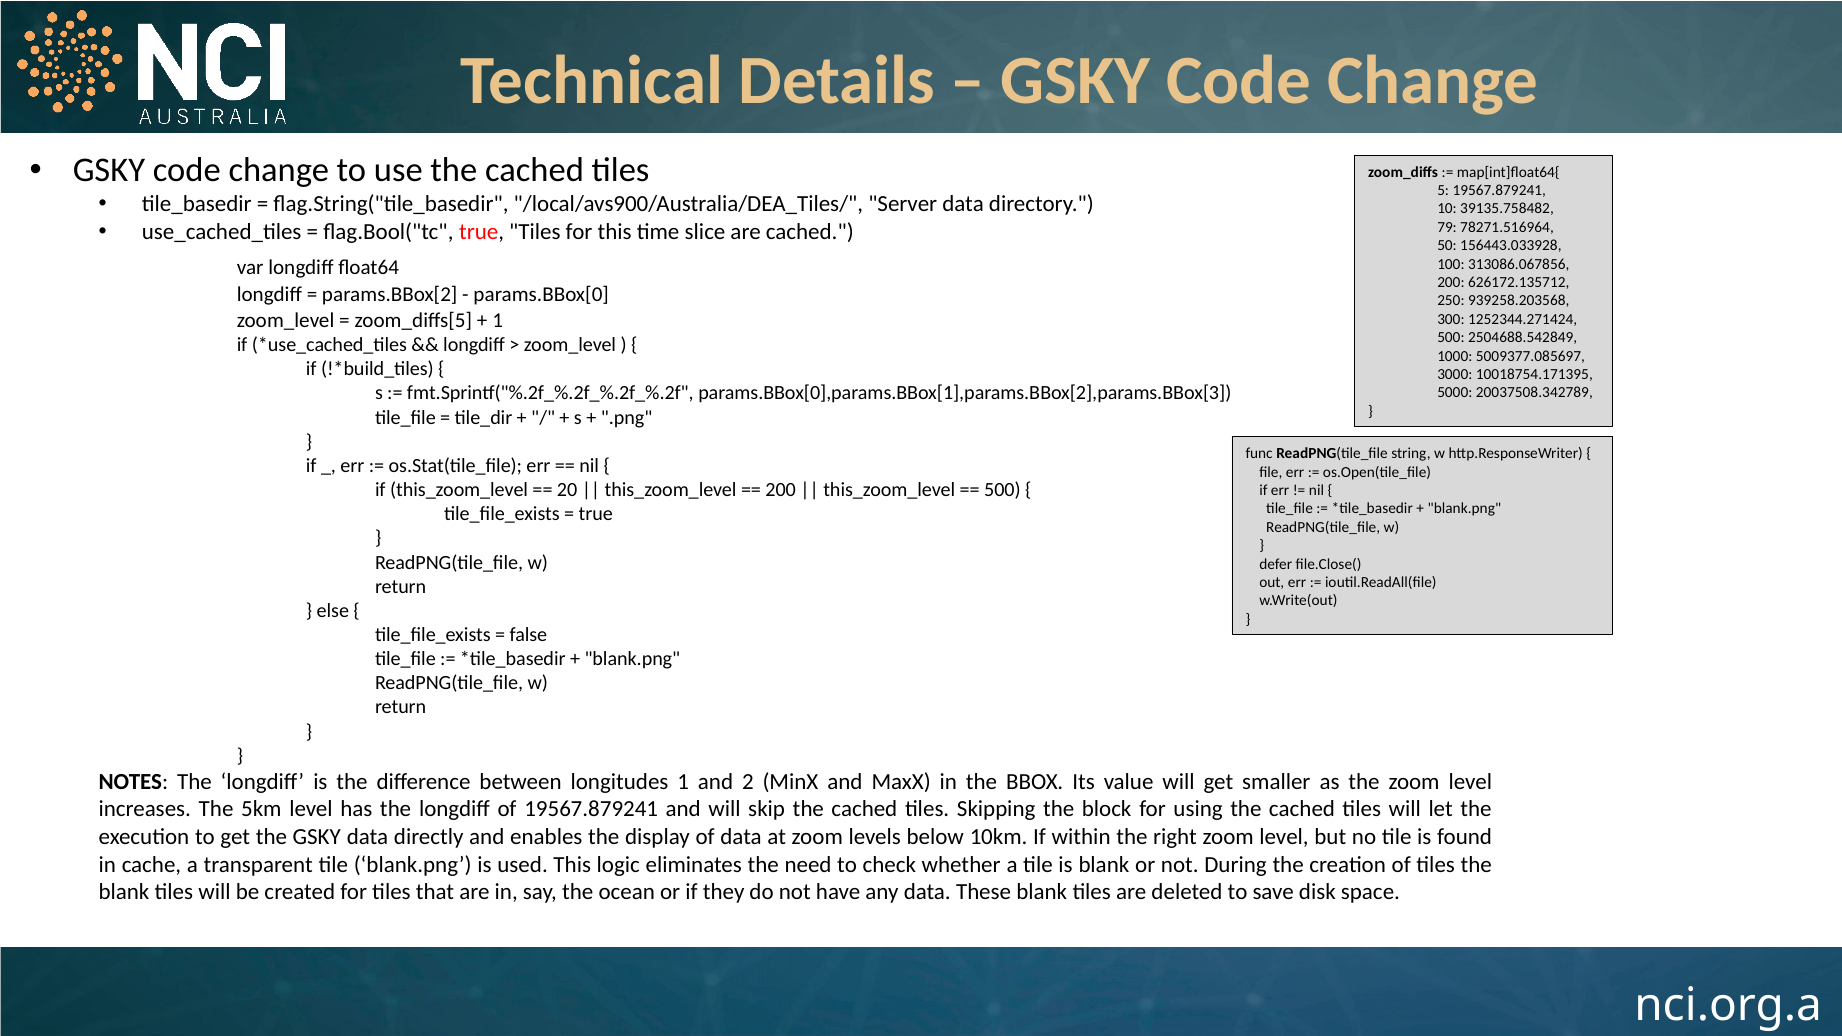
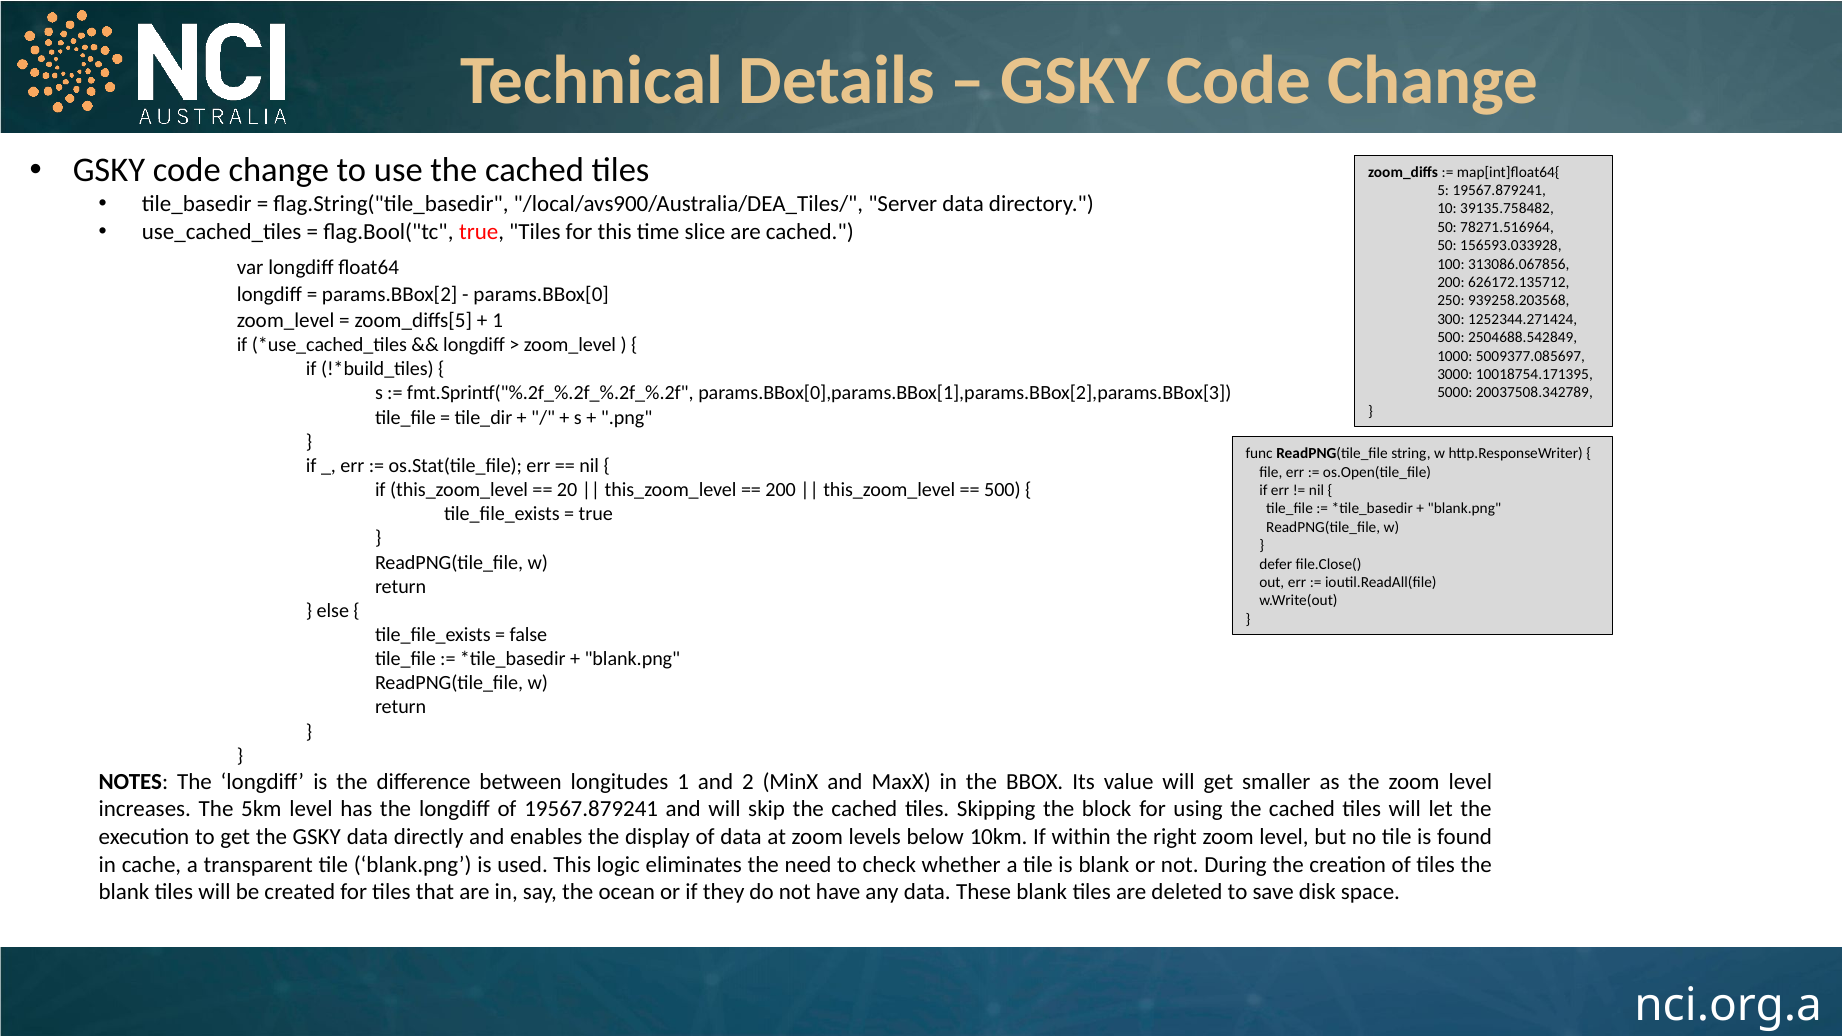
79: 79 -> 50 (1447, 227)
156443.033928: 156443.033928 -> 156593.033928 (1511, 246)
